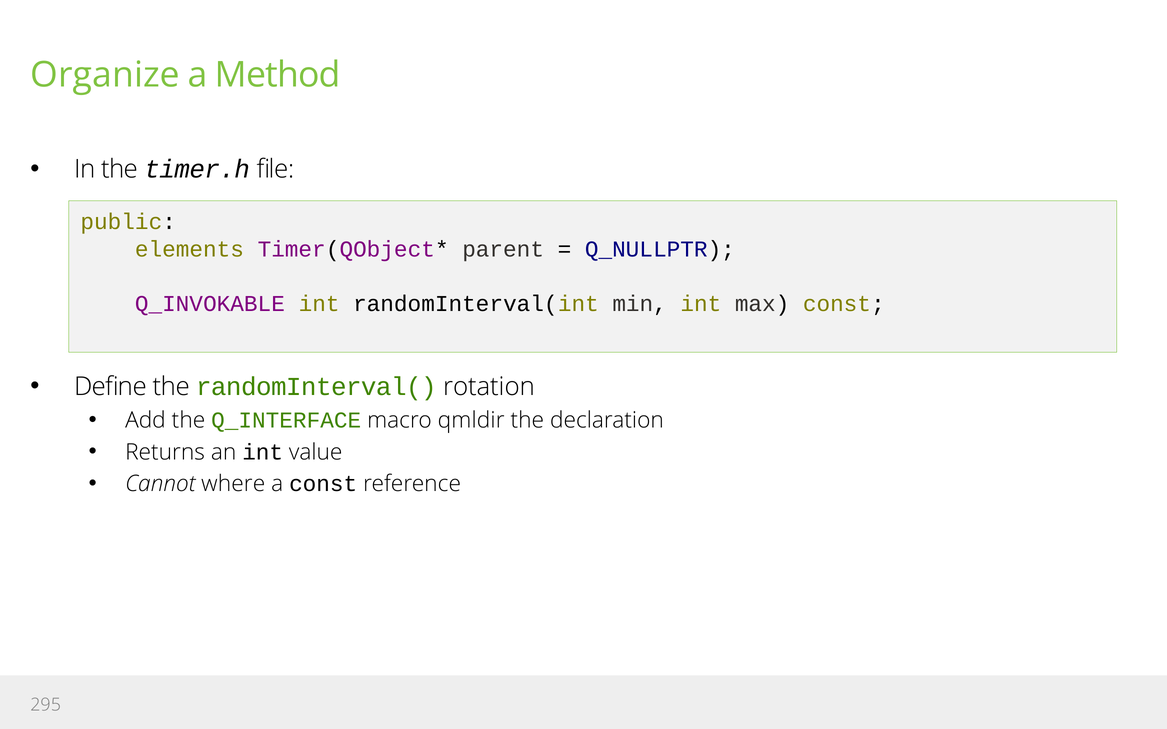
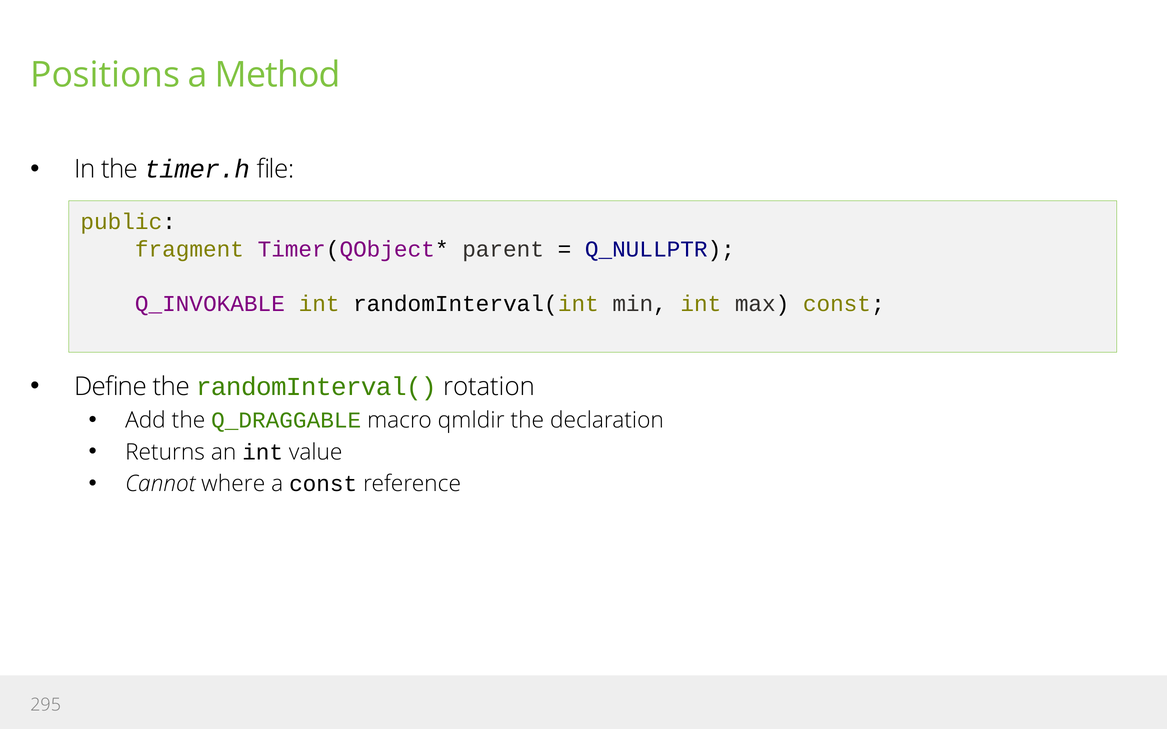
Organize: Organize -> Positions (105, 75)
elements: elements -> fragment (189, 249)
Q_INTERFACE: Q_INTERFACE -> Q_DRAGGABLE (286, 421)
